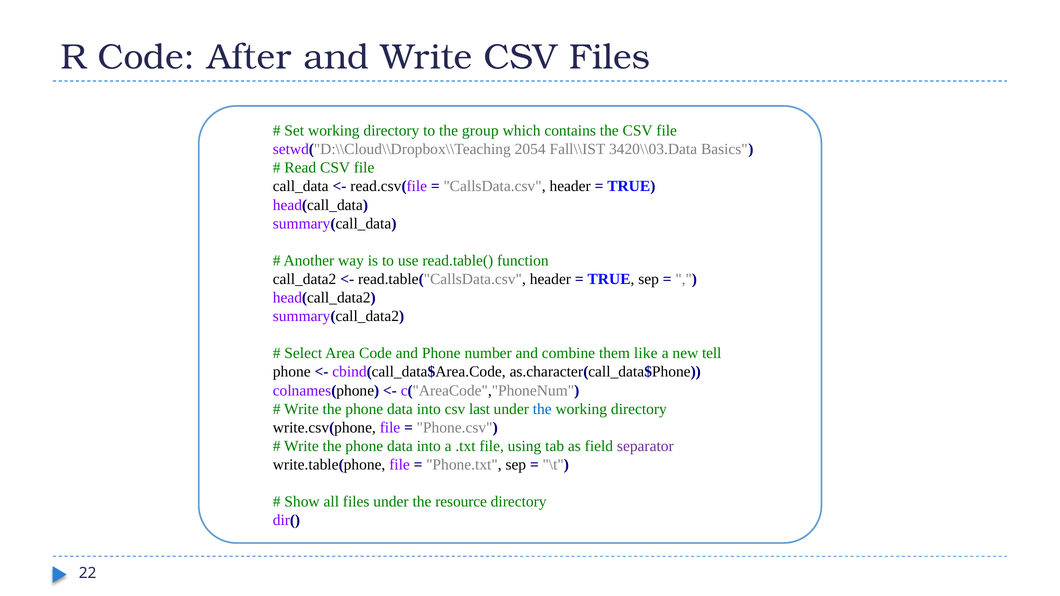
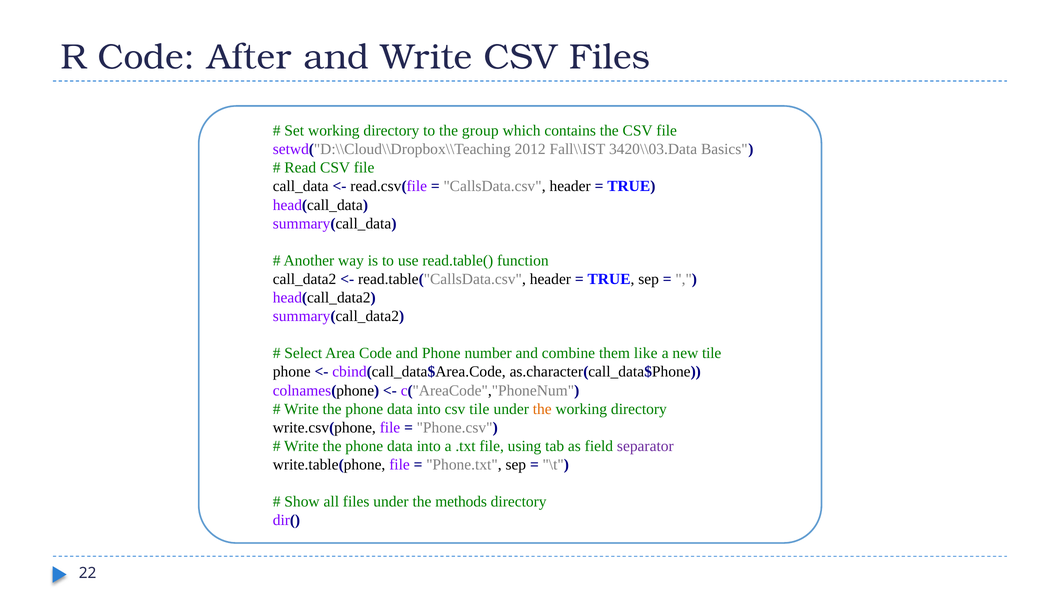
2054: 2054 -> 2012 (530, 149)
new tell: tell -> tile (712, 353)
csv last: last -> tile (479, 409)
the colour: blue -> orange (542, 409)
resource: resource -> methods (461, 502)
